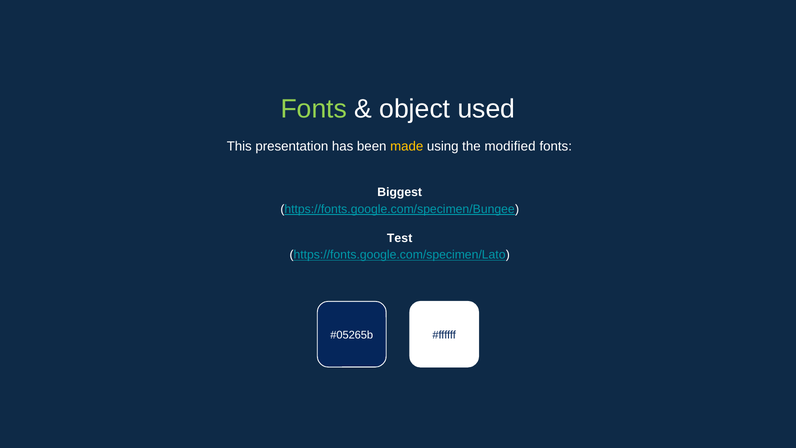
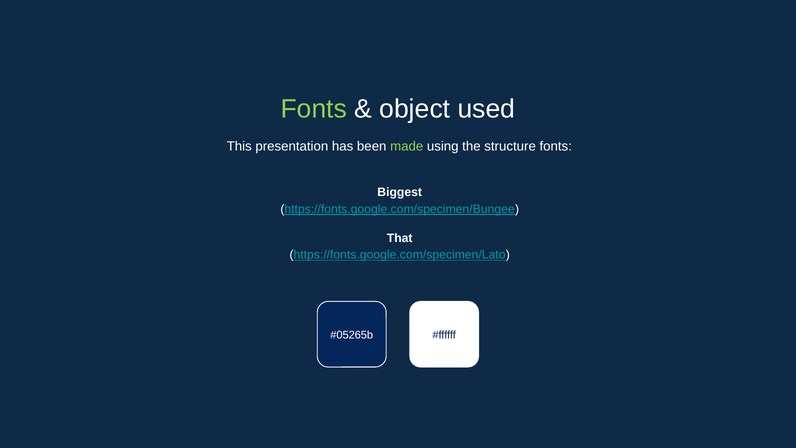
made colour: yellow -> light green (407, 146)
modified: modified -> structure (510, 146)
Test: Test -> That (400, 238)
